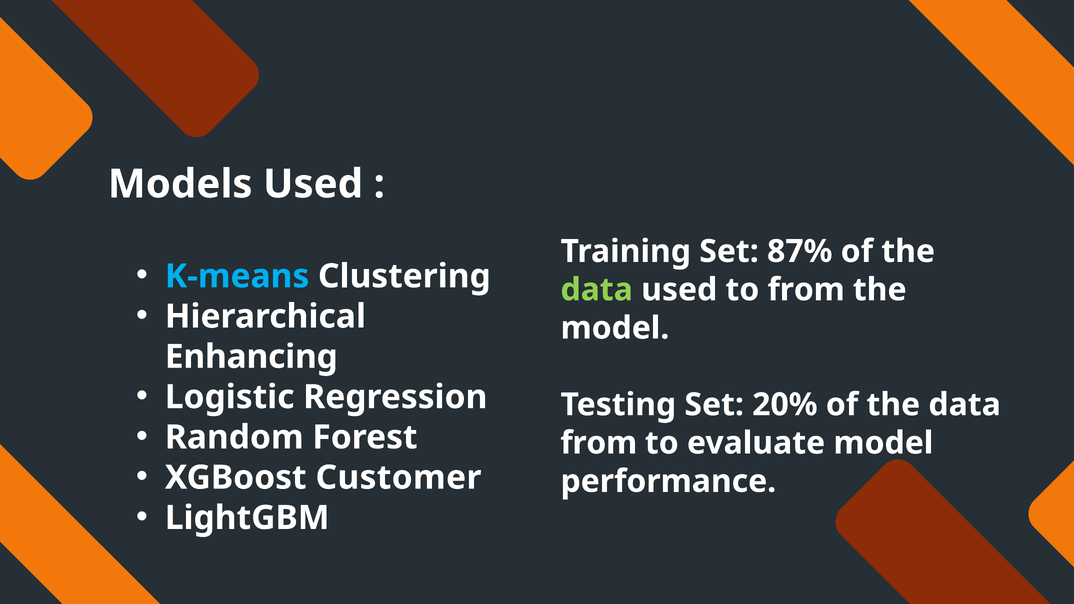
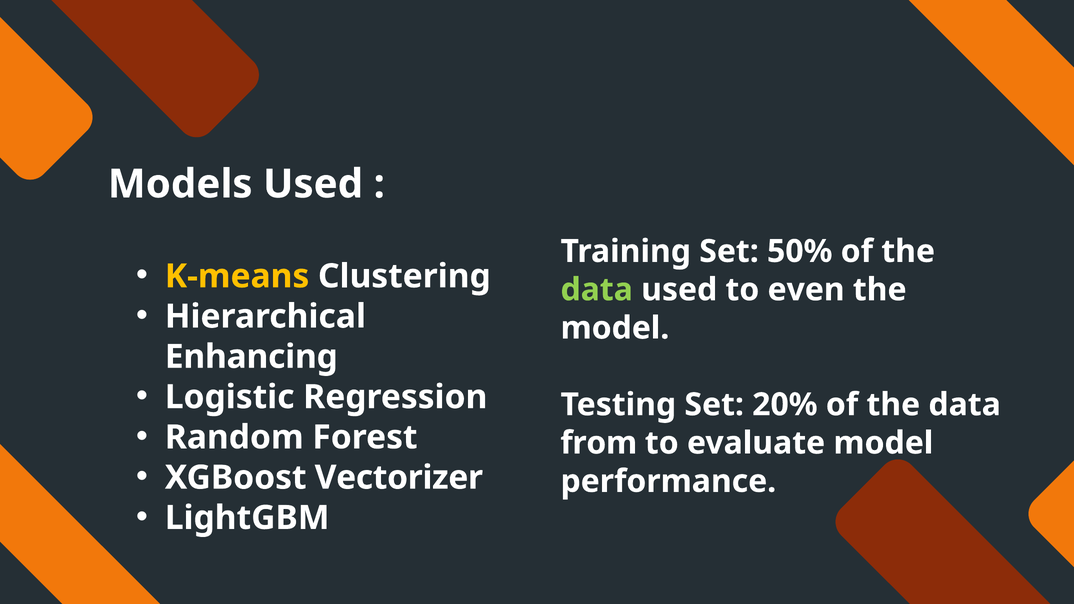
87%: 87% -> 50% (800, 251)
K-means colour: light blue -> yellow (237, 276)
to from: from -> even (806, 290)
Customer: Customer -> Vectorizer (399, 478)
